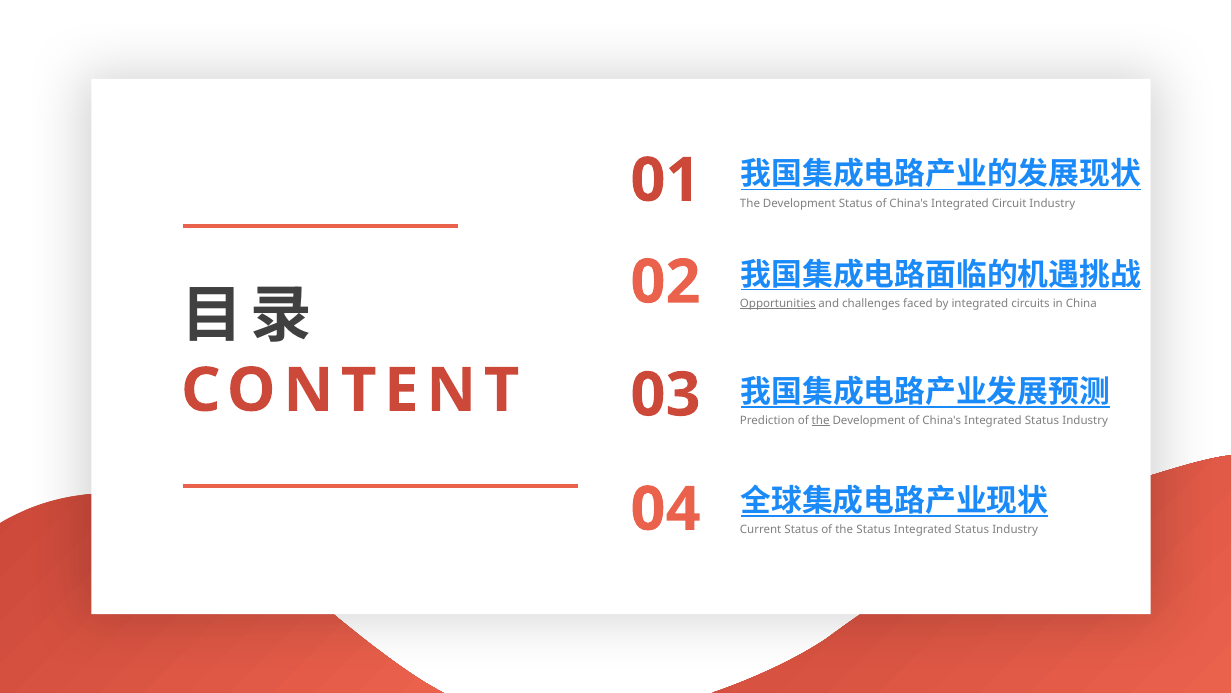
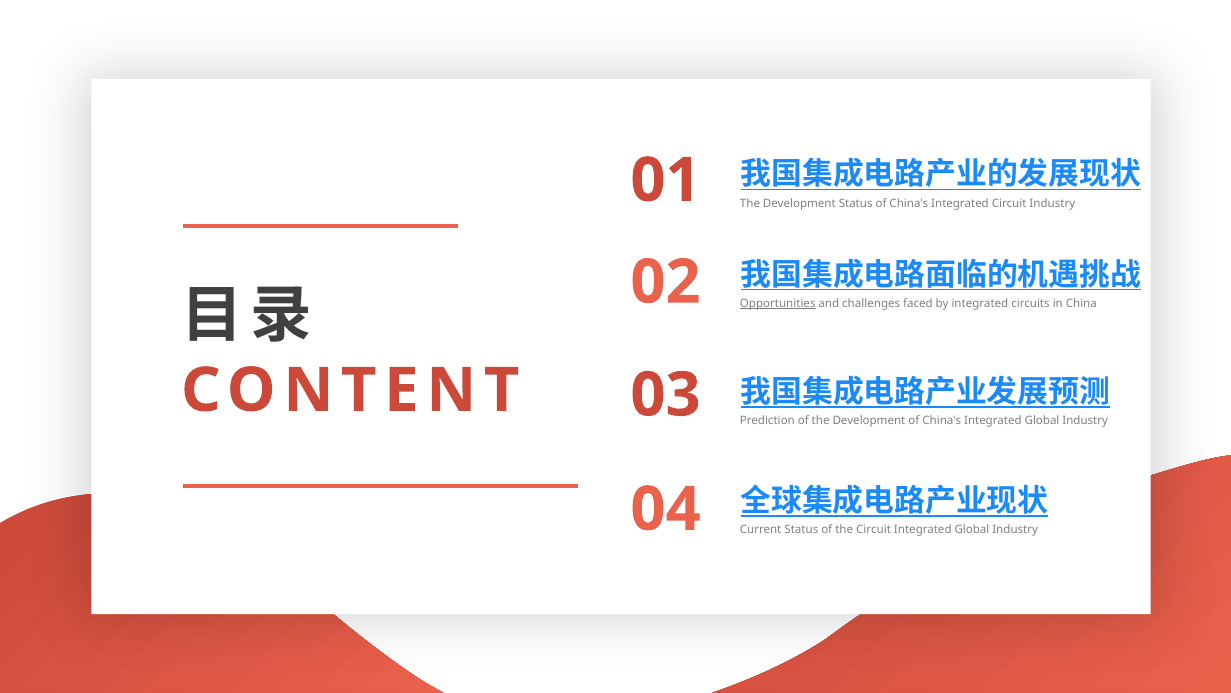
the underline: present -> none (821, 421)
China's Integrated Status: Status -> Global (1042, 421)
the Status: Status -> Circuit (874, 529)
Status: Status -> Global (972, 529)
